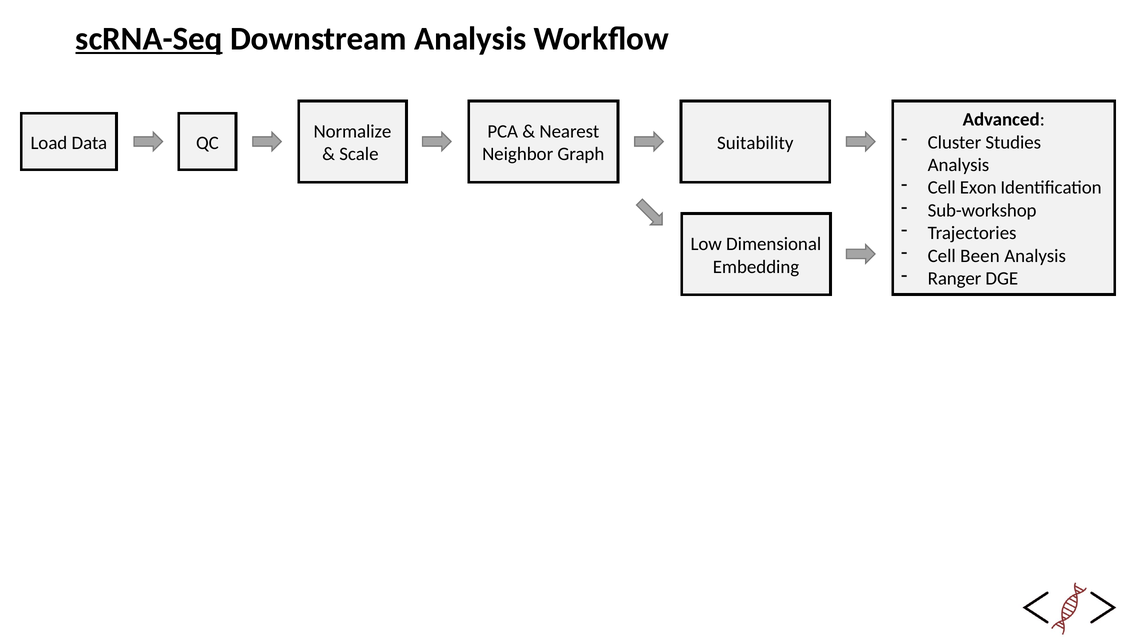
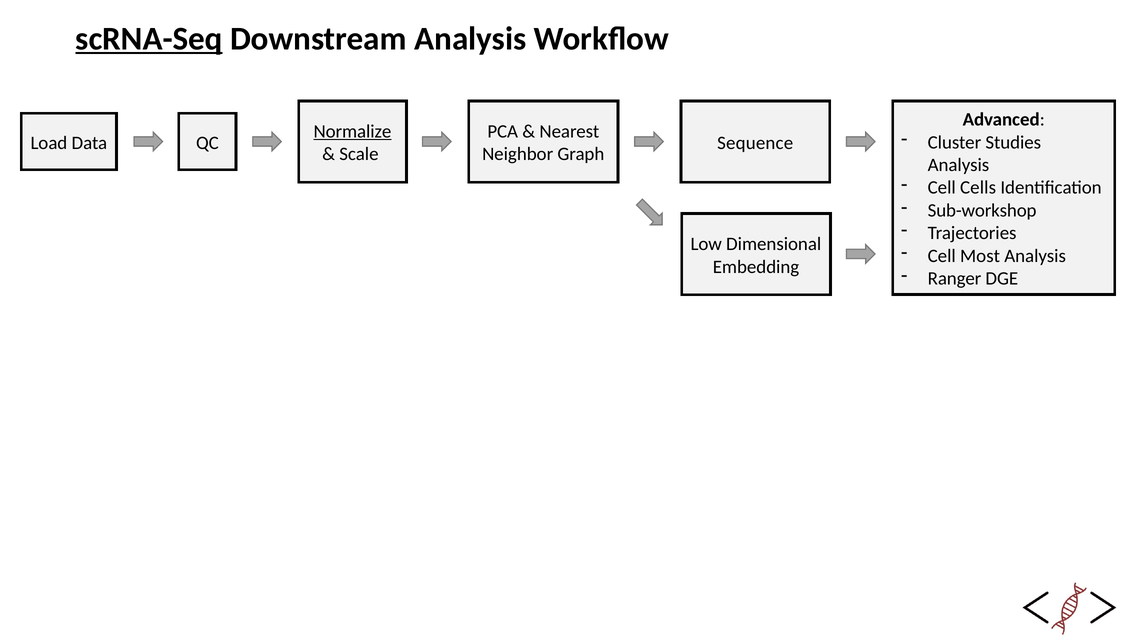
Normalize underline: none -> present (352, 132)
Suitability: Suitability -> Sequence (755, 143)
Exon: Exon -> Cells (978, 188)
Been: Been -> Most (980, 256)
